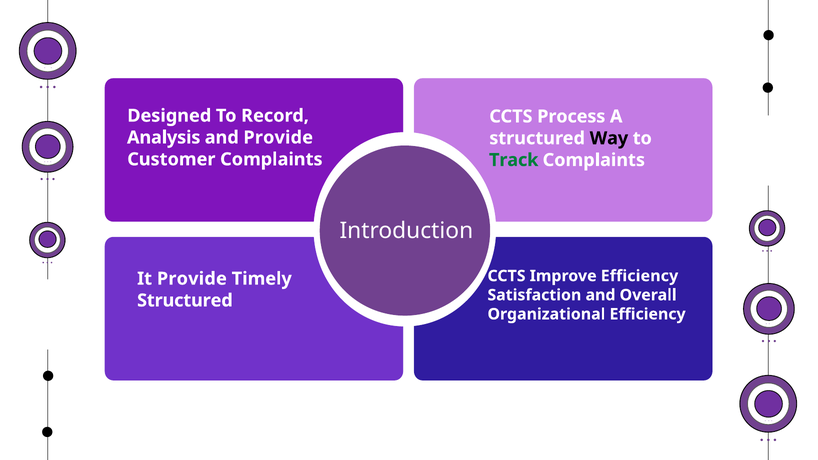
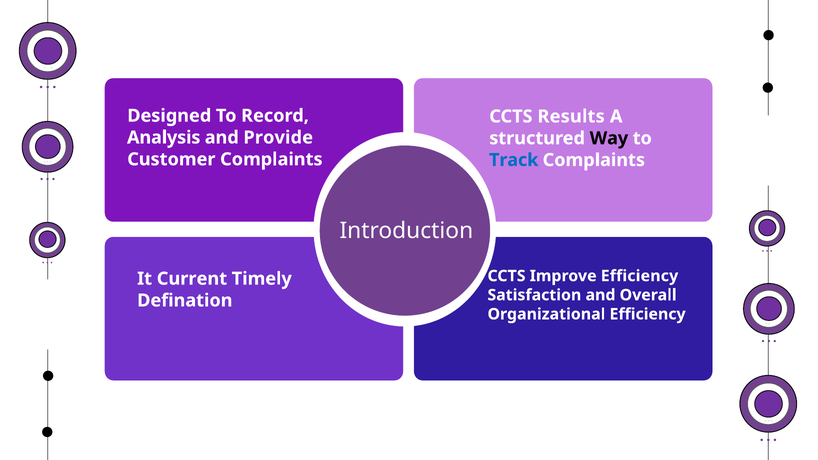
Process: Process -> Results (571, 117)
Track colour: green -> blue (514, 160)
It Provide: Provide -> Current (192, 279)
Structured: Structured -> Defination (185, 301)
